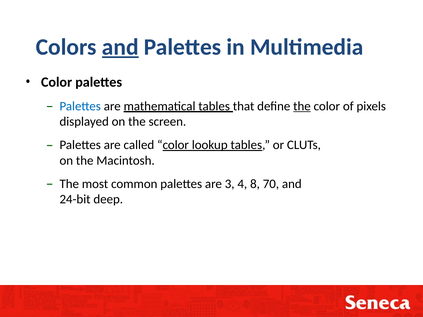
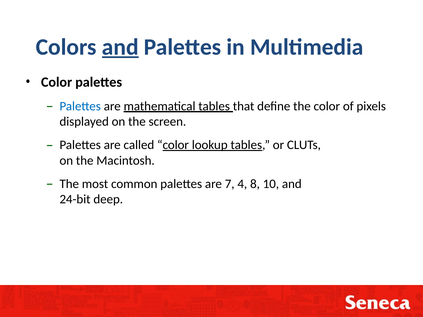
the underline: present -> none (302, 106)
3: 3 -> 7 (230, 184)
70: 70 -> 10 (271, 184)
